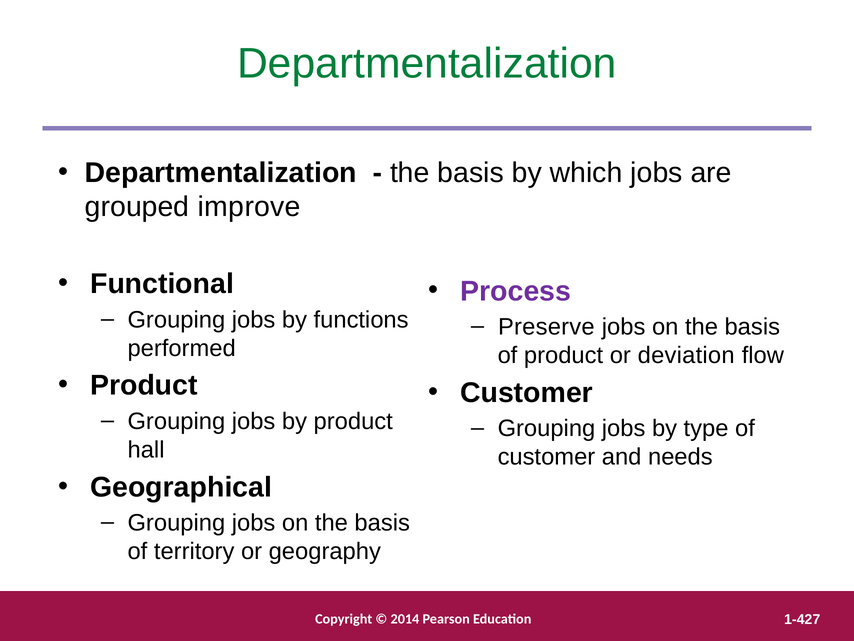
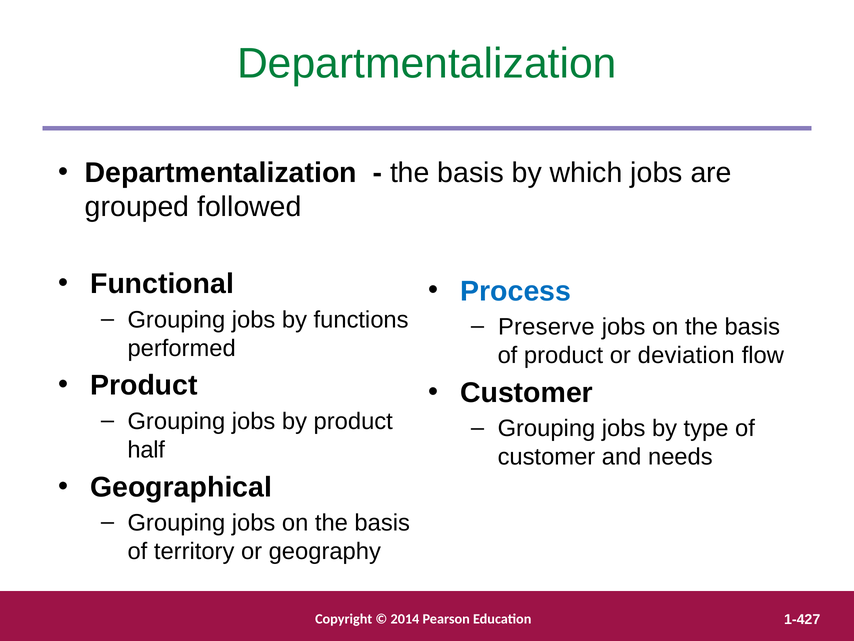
improve: improve -> followed (249, 207)
Process colour: purple -> blue (516, 291)
hall: hall -> half (146, 449)
